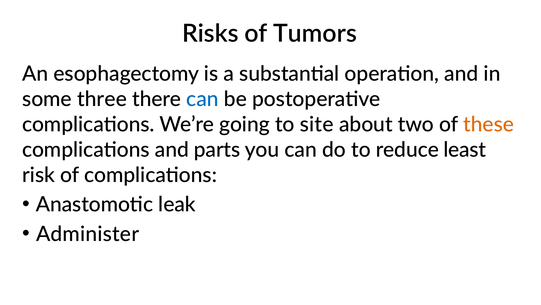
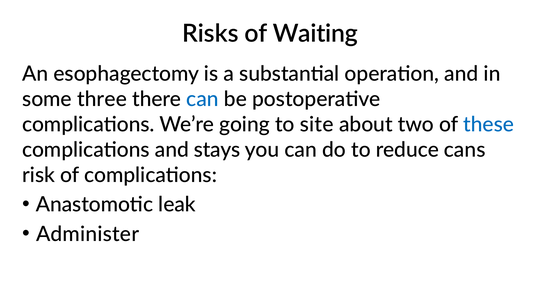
Tumors: Tumors -> Waiting (315, 34)
these colour: orange -> blue (489, 124)
parts: parts -> stays (217, 149)
least: least -> cans (465, 149)
